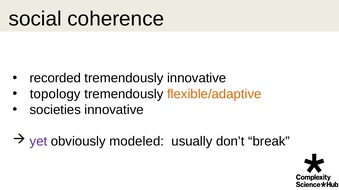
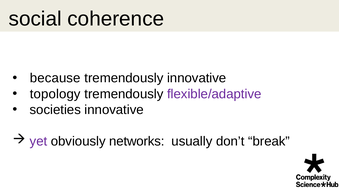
recorded: recorded -> because (55, 78)
flexible/adaptive colour: orange -> purple (214, 94)
modeled: modeled -> networks (137, 142)
